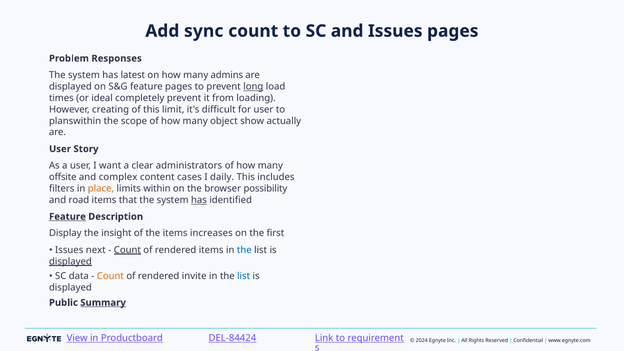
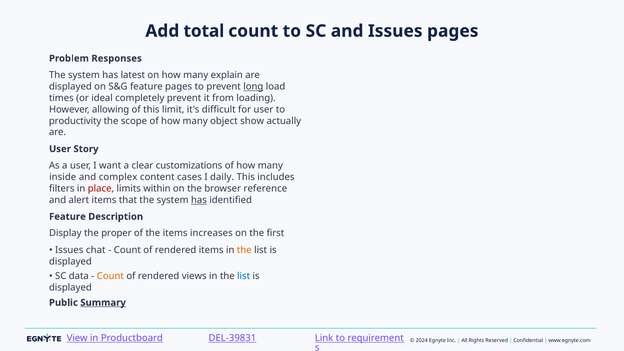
sync: sync -> total (204, 31)
admins: admins -> explain (227, 75)
creating: creating -> allowing (111, 109)
planswithin: planswithin -> productivity (75, 121)
administrators: administrators -> customizations (189, 166)
offsite: offsite -> inside (63, 177)
place colour: orange -> red (101, 189)
possibility: possibility -> reference (265, 189)
road: road -> alert (79, 200)
Feature underline: present -> none (67, 217)
insight: insight -> proper (116, 233)
next: next -> chat (96, 250)
Count underline: present -> none (127, 250)
the colour: blue -> orange (244, 250)
displayed underline: present -> none (70, 261)
invite: invite -> views (194, 276)
DEL-84424: DEL-84424 -> DEL-39831 (232, 338)
